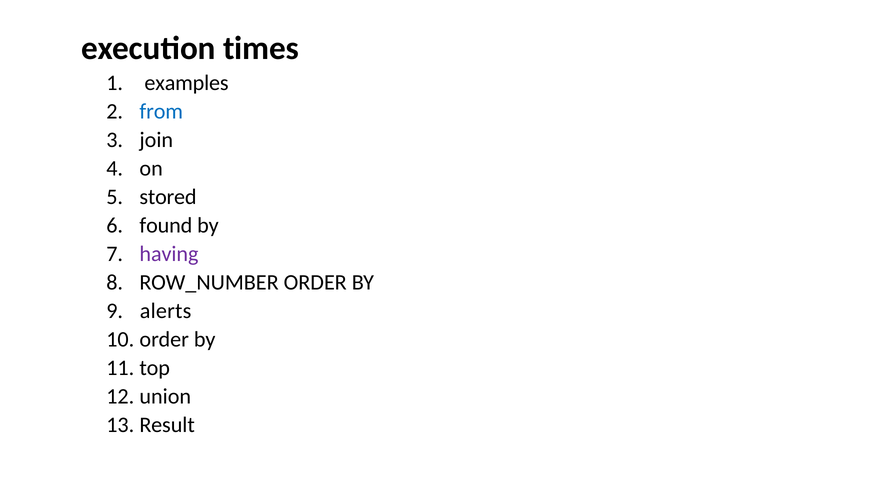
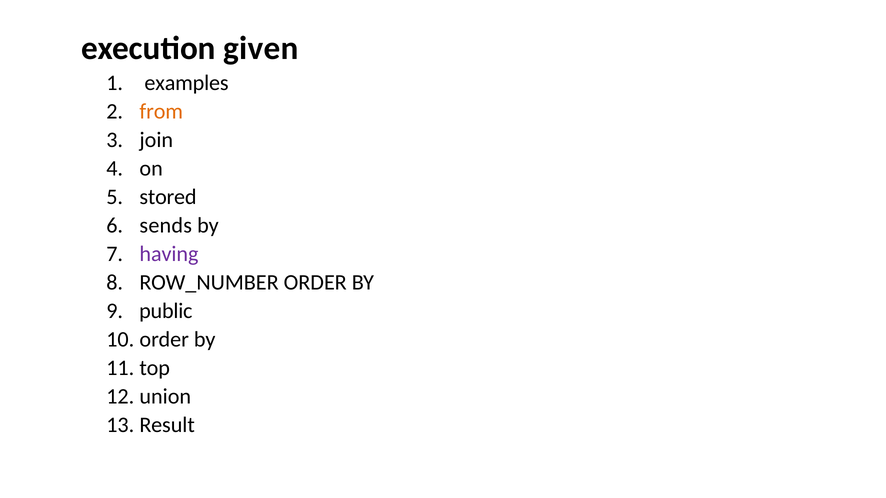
times: times -> given (261, 48)
from colour: blue -> orange (161, 112)
found: found -> sends (166, 226)
alerts: alerts -> public (166, 311)
